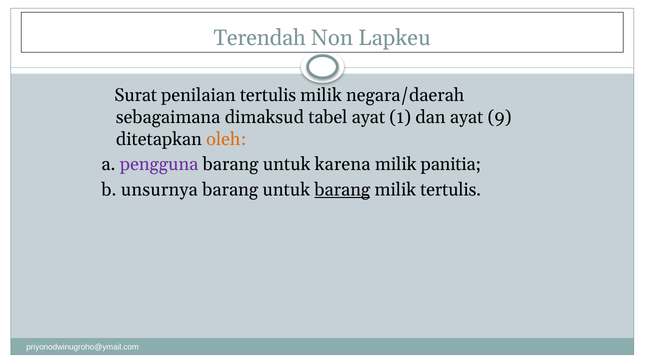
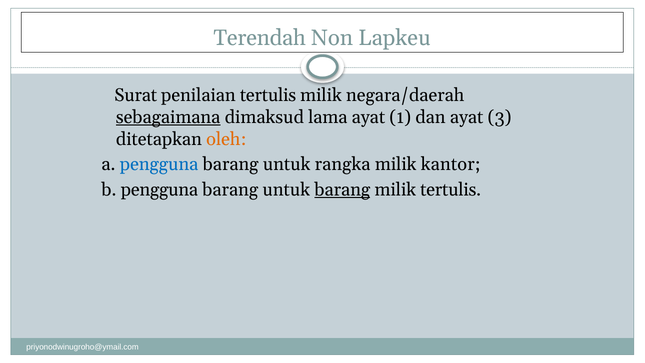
sebagaimana underline: none -> present (168, 117)
tabel: tabel -> lama (328, 117)
9: 9 -> 3 (500, 117)
pengguna colour: purple -> blue (159, 164)
karena: karena -> rangka (343, 164)
panitia: panitia -> kantor (451, 164)
b unsurnya: unsurnya -> pengguna (159, 190)
